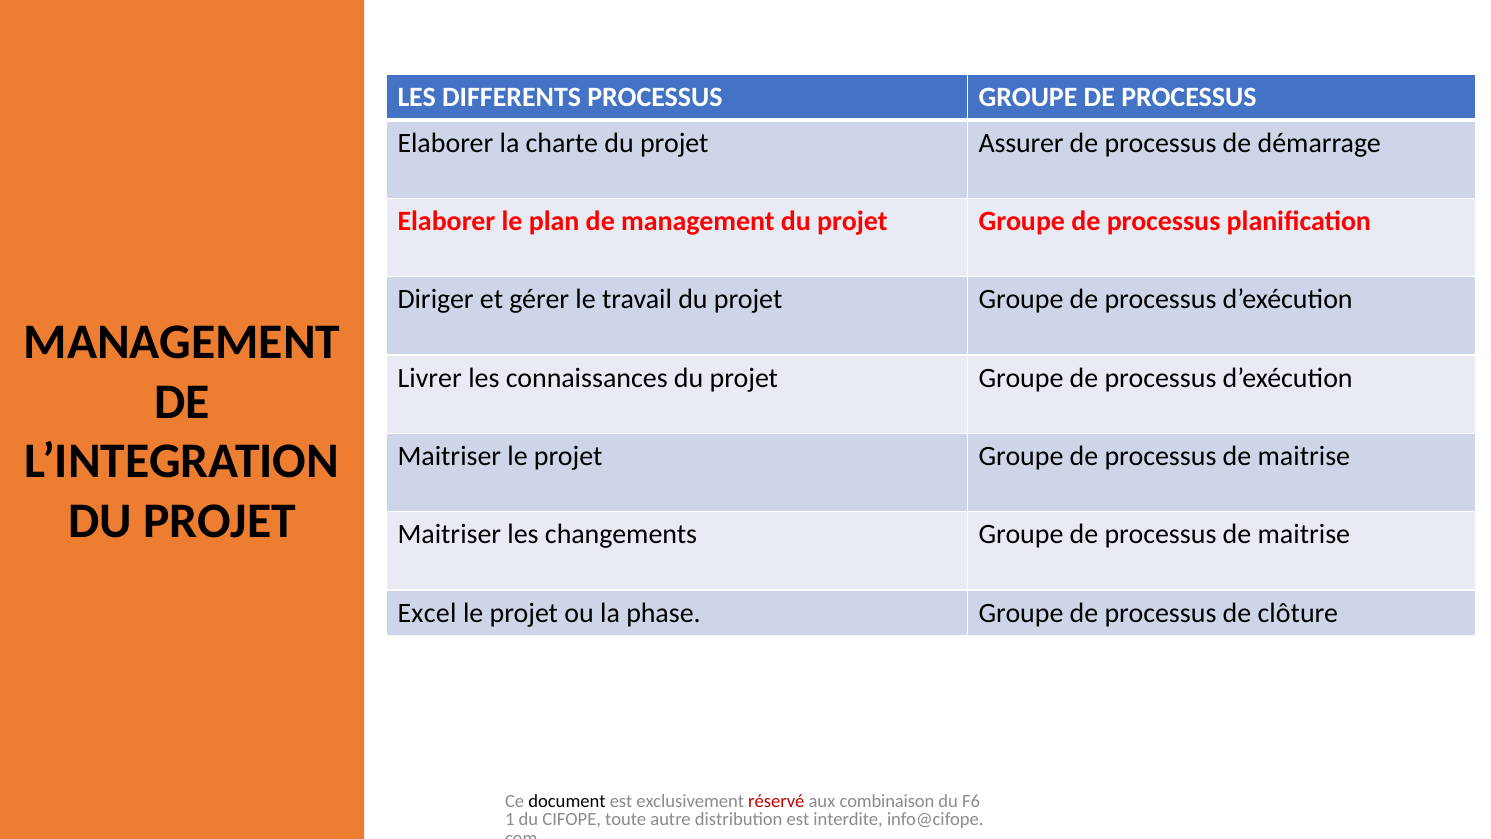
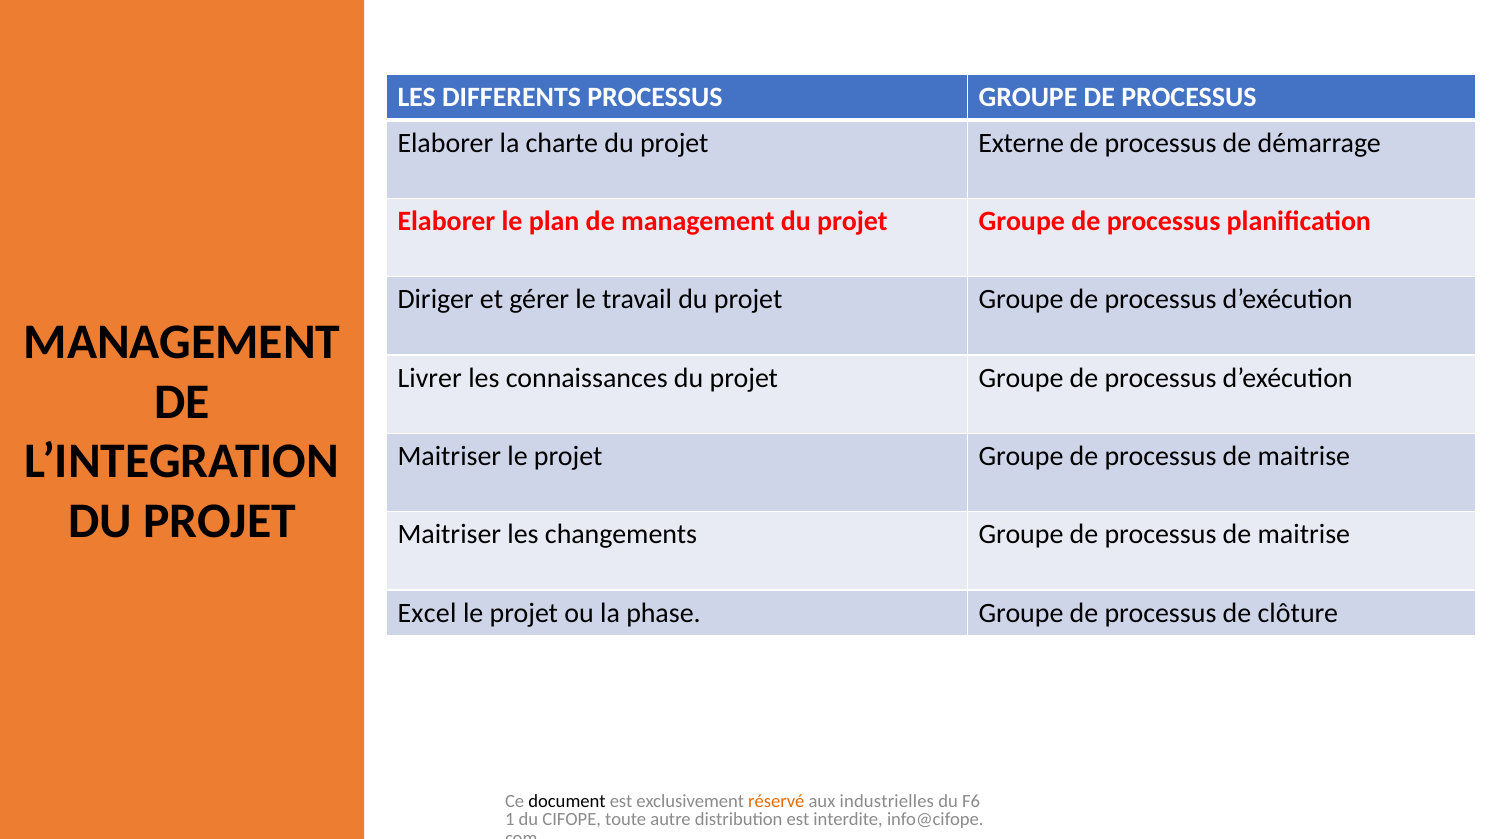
Assurer: Assurer -> Externe (1021, 143)
réservé colour: red -> orange (776, 801)
combinaison: combinaison -> industrielles (887, 801)
